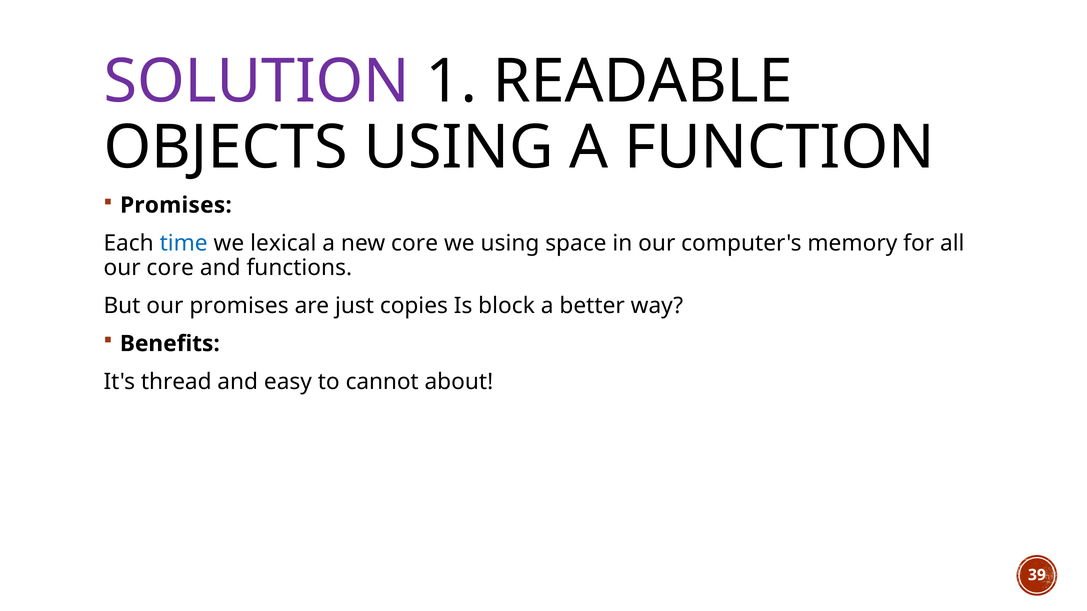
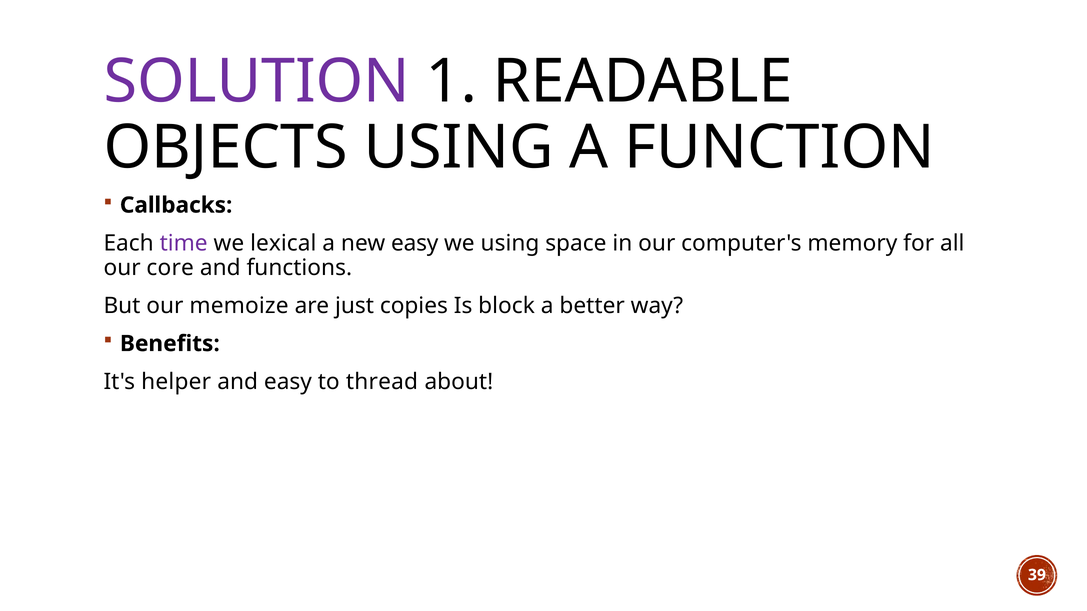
Promises: Promises -> Callbacks (176, 205)
time colour: blue -> purple (184, 243)
new core: core -> easy (415, 243)
our promises: promises -> memoize (239, 306)
thread: thread -> helper (176, 382)
cannot: cannot -> thread (382, 382)
